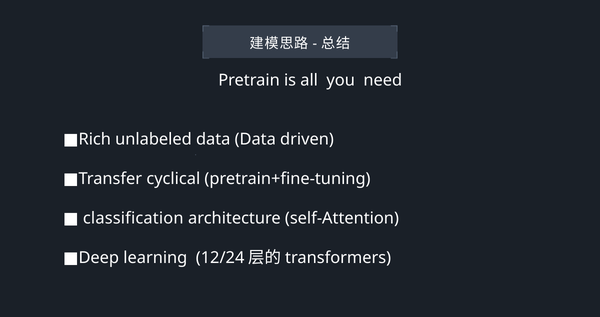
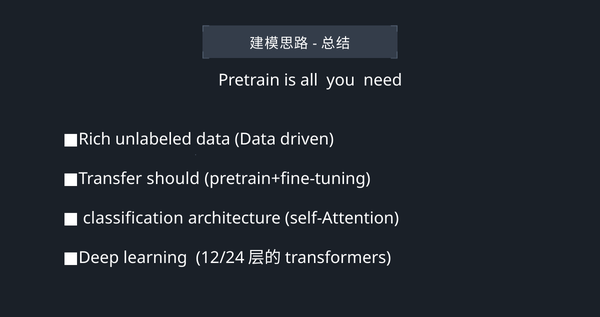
cyclical: cyclical -> should (173, 179)
